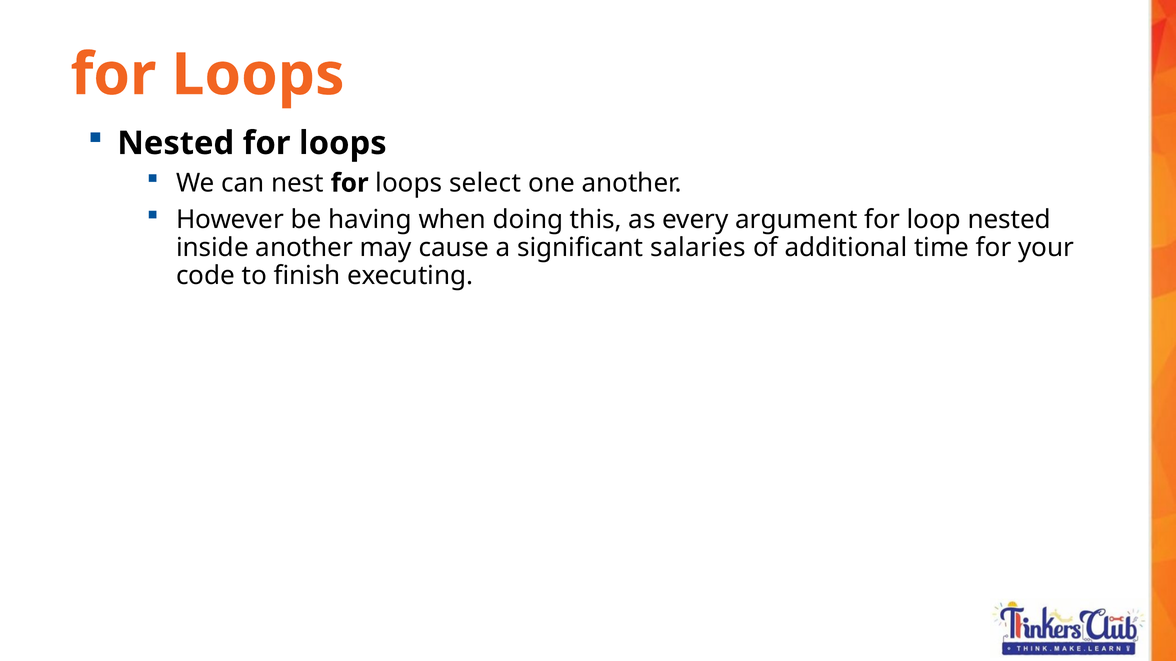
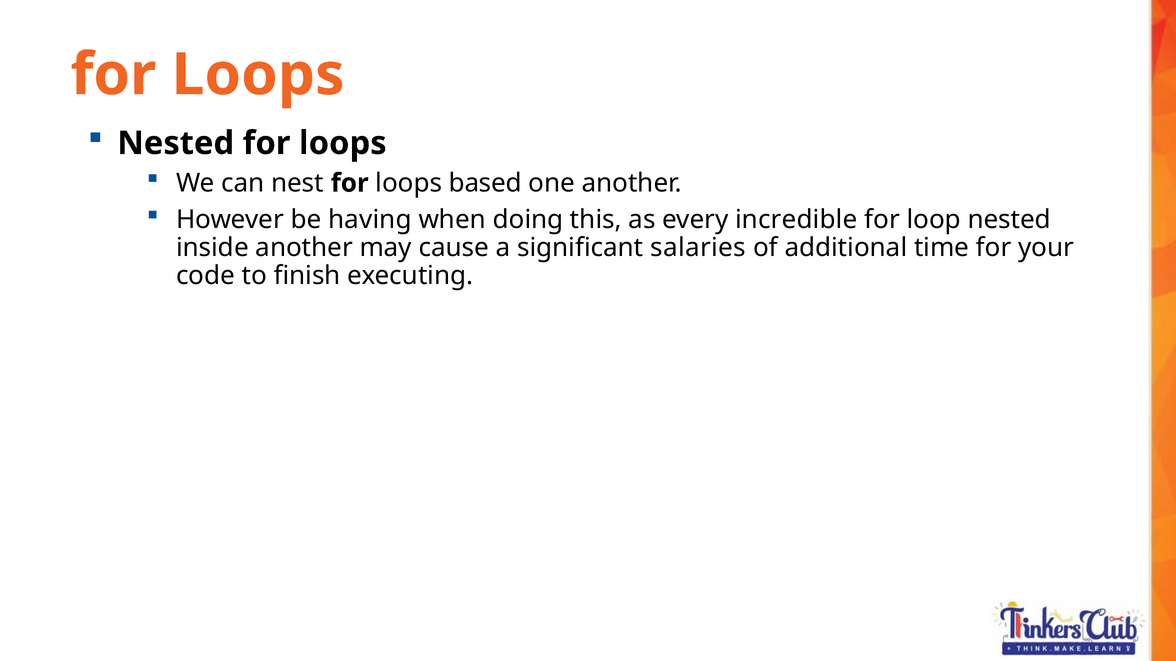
select: select -> based (485, 183)
argument: argument -> incredible (796, 220)
